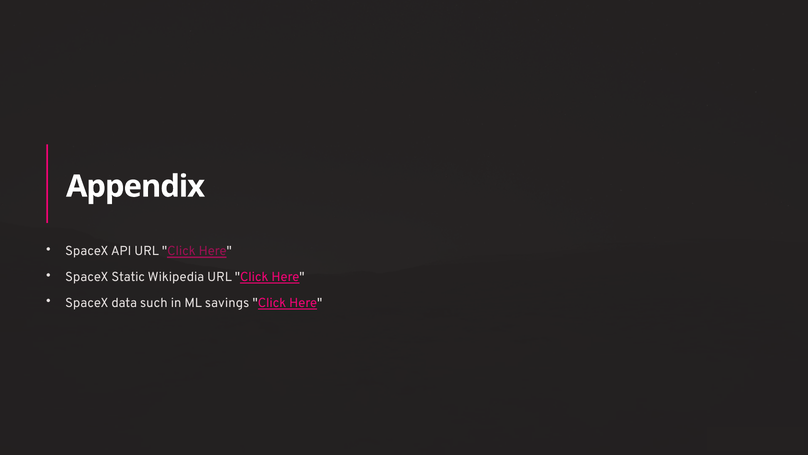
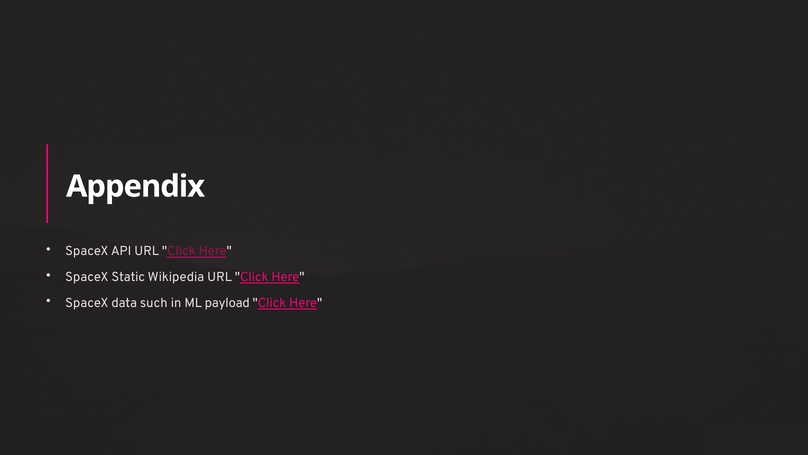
savings: savings -> payload (227, 302)
